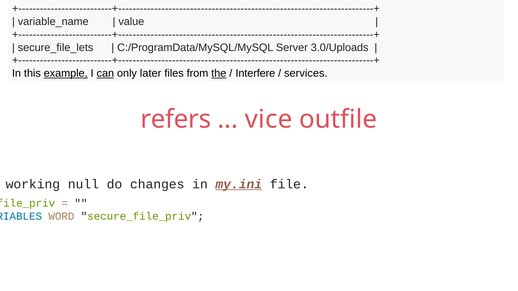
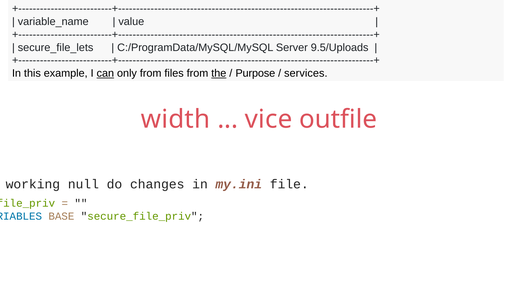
3.0/Uploads: 3.0/Uploads -> 9.5/Uploads (340, 48)
example underline: present -> none (66, 73)
only later: later -> from (151, 73)
Interfere: Interfere -> Purpose (255, 73)
refers: refers -> width (176, 120)
my.ini underline: present -> none (239, 184)
WORD: WORD -> BASE (61, 217)
